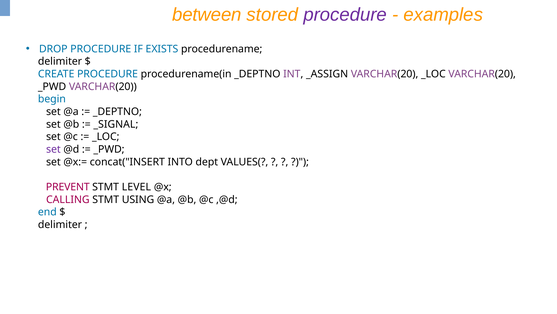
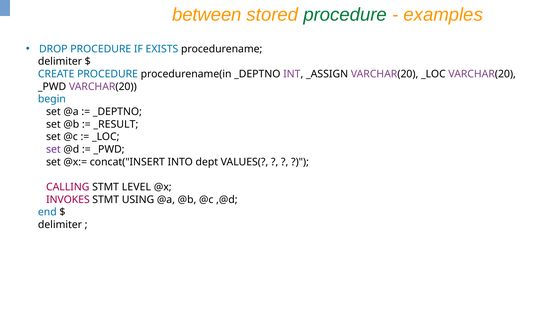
procedure colour: purple -> green (345, 14)
_SIGNAL: _SIGNAL -> _RESULT (116, 124)
PREVENT: PREVENT -> CALLING (68, 187)
CALLING: CALLING -> INVOKES (68, 199)
